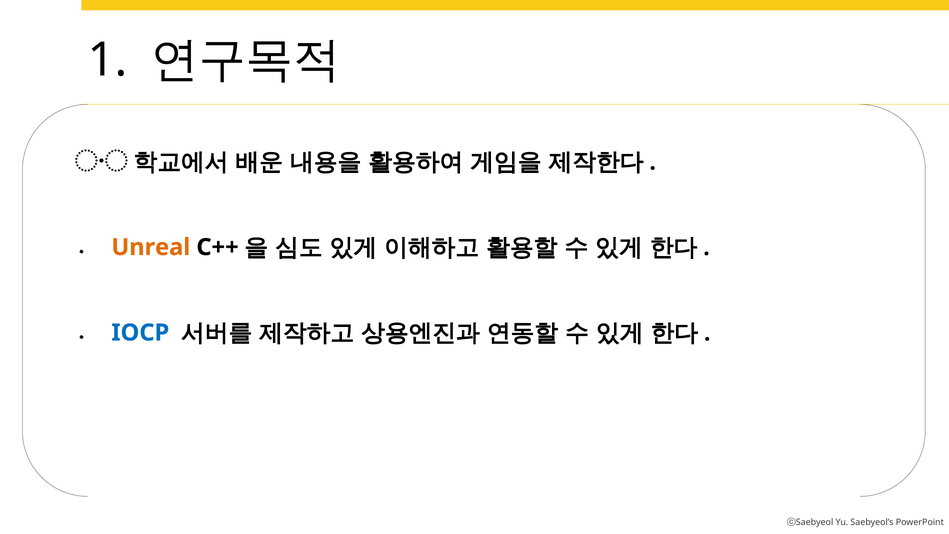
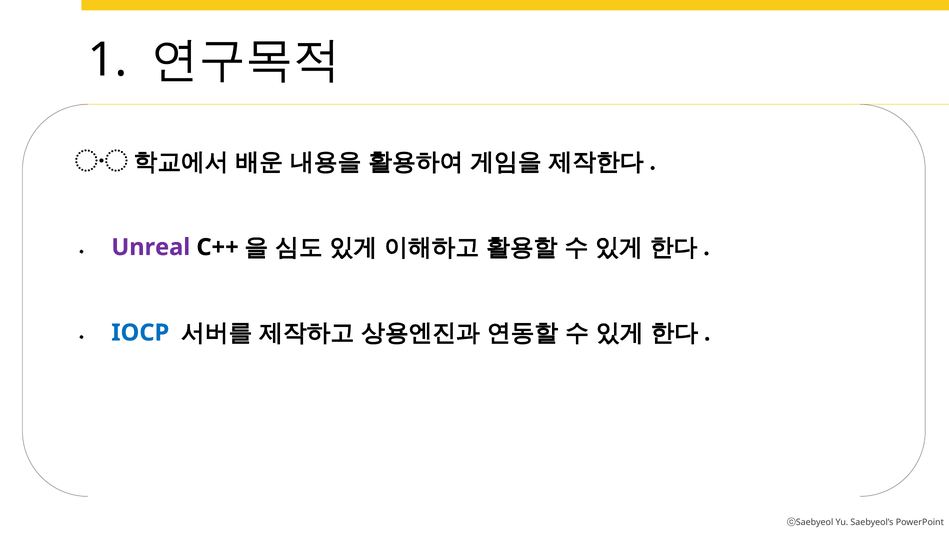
Unreal colour: orange -> purple (151, 247)
